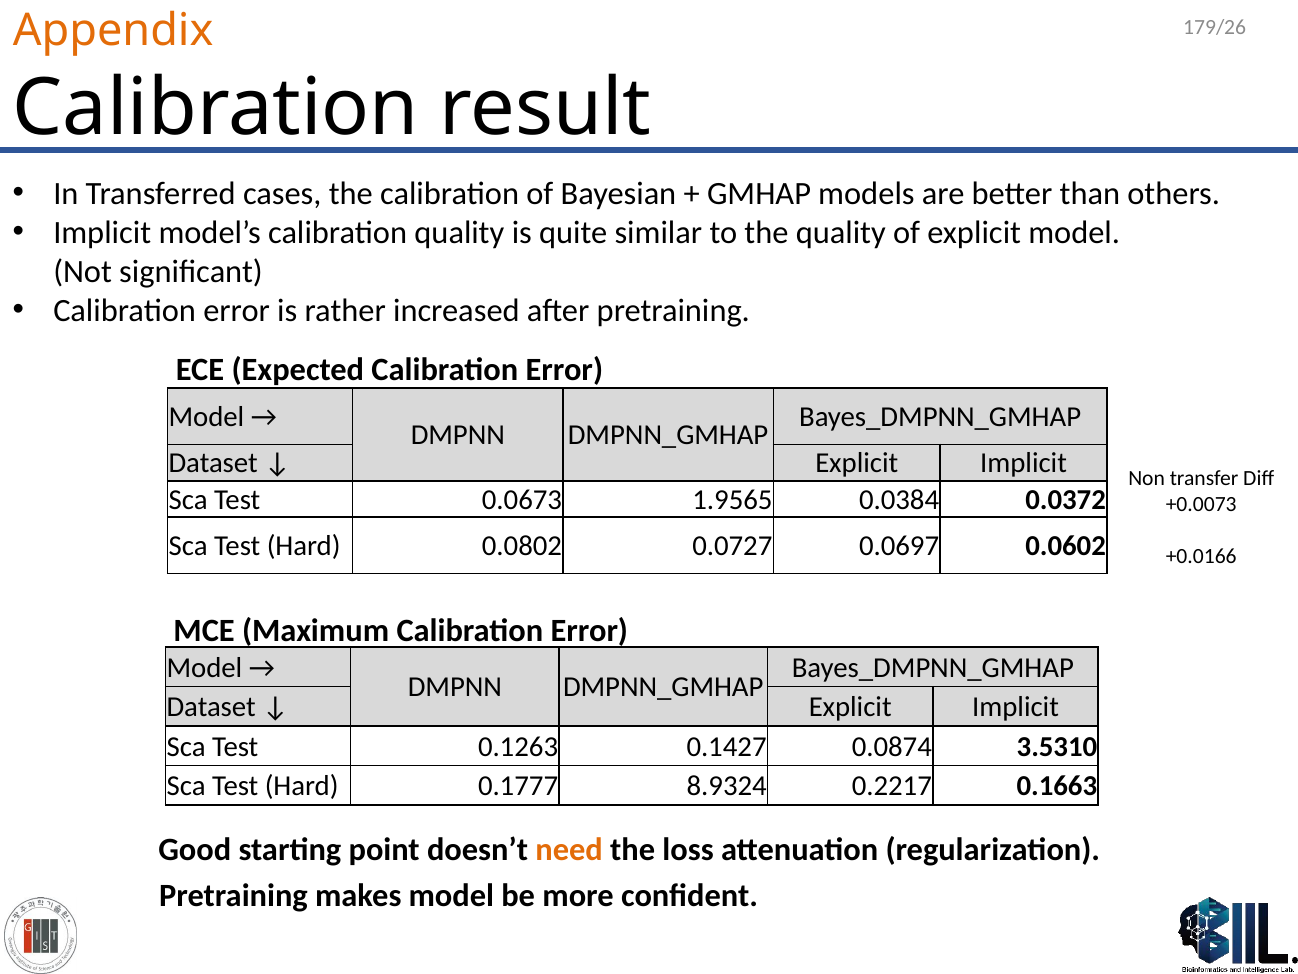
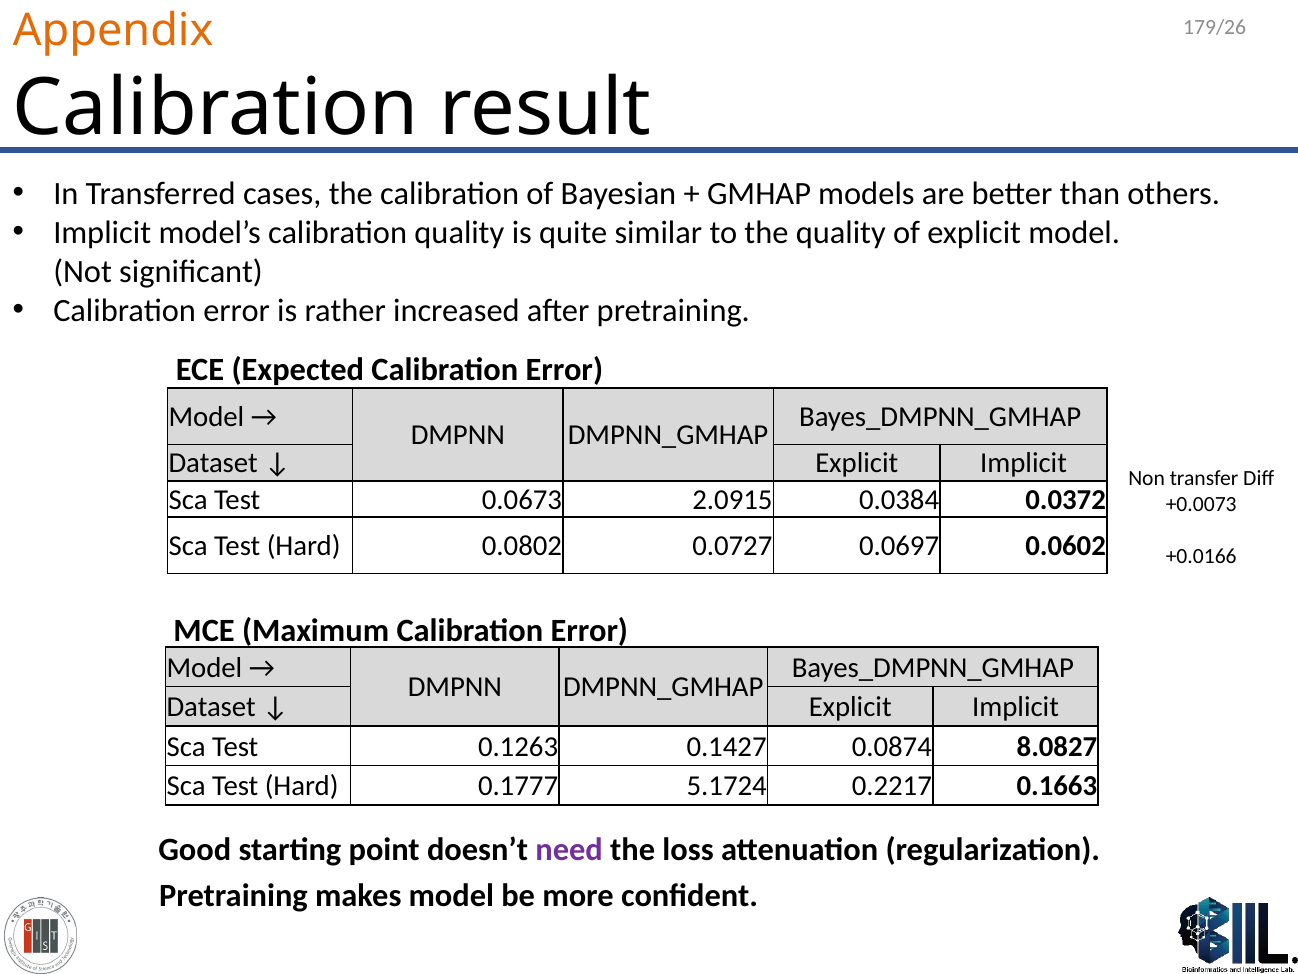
1.9565: 1.9565 -> 2.0915 (732, 500)
3.5310: 3.5310 -> 8.0827 (1057, 746)
8.9324: 8.9324 -> 5.1724 (727, 786)
need colour: orange -> purple (569, 849)
